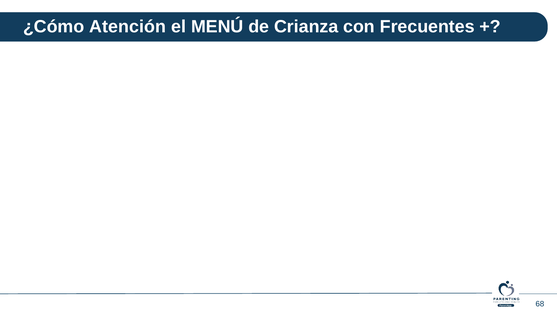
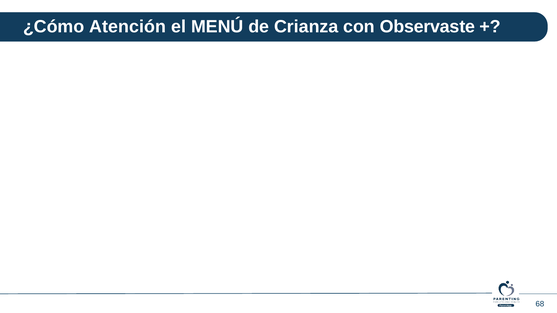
Frecuentes: Frecuentes -> Observaste (427, 27)
